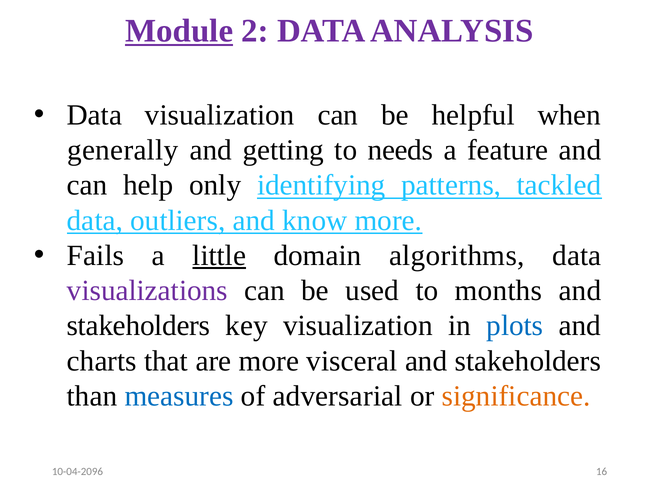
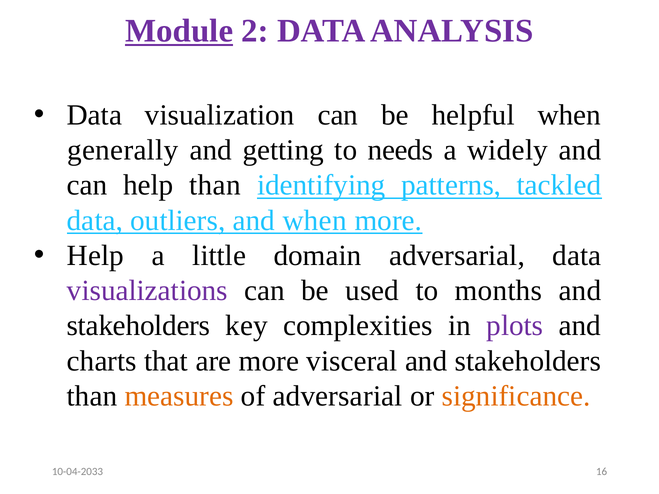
feature: feature -> widely (508, 150)
help only: only -> than (215, 185)
and know: know -> when (315, 220)
Fails: Fails -> Help (95, 256)
little underline: present -> none (219, 256)
domain algorithms: algorithms -> adversarial (457, 256)
key visualization: visualization -> complexities (358, 326)
plots colour: blue -> purple (515, 326)
measures colour: blue -> orange (179, 396)
10-04-2096: 10-04-2096 -> 10-04-2033 (77, 472)
